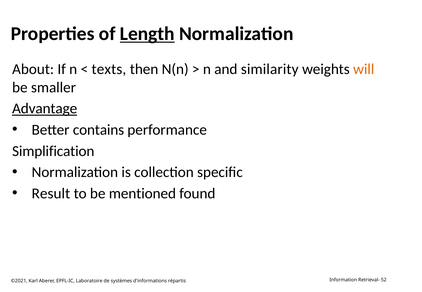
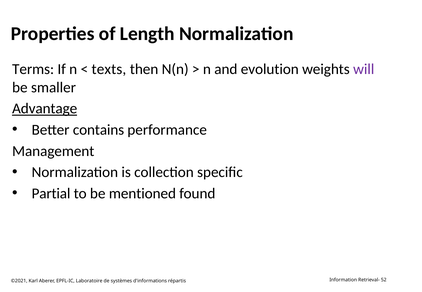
Length underline: present -> none (147, 34)
About: About -> Terms (33, 69)
similarity: similarity -> evolution (270, 69)
will colour: orange -> purple (364, 69)
Simplification: Simplification -> Management (53, 151)
Result: Result -> Partial (51, 194)
